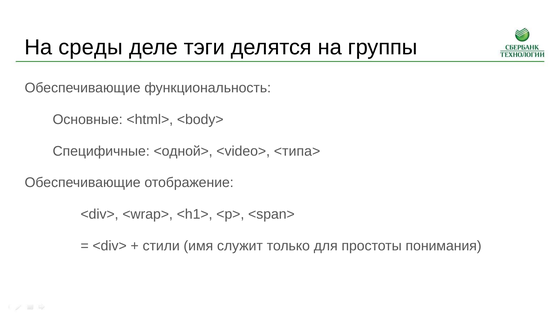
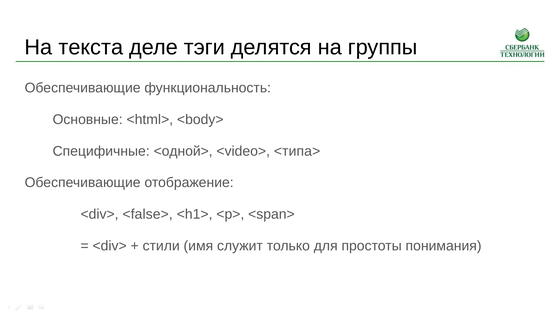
среды: среды -> текста (91, 47)
<wrap>: <wrap> -> <false> (148, 215)
